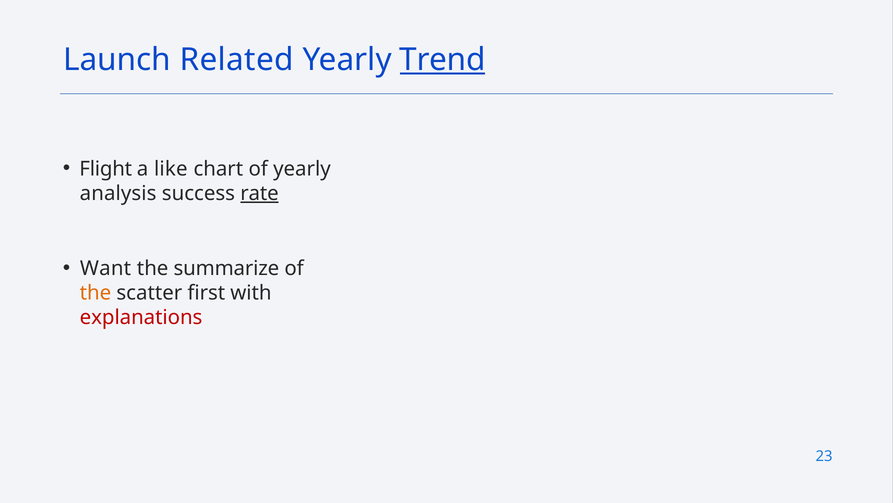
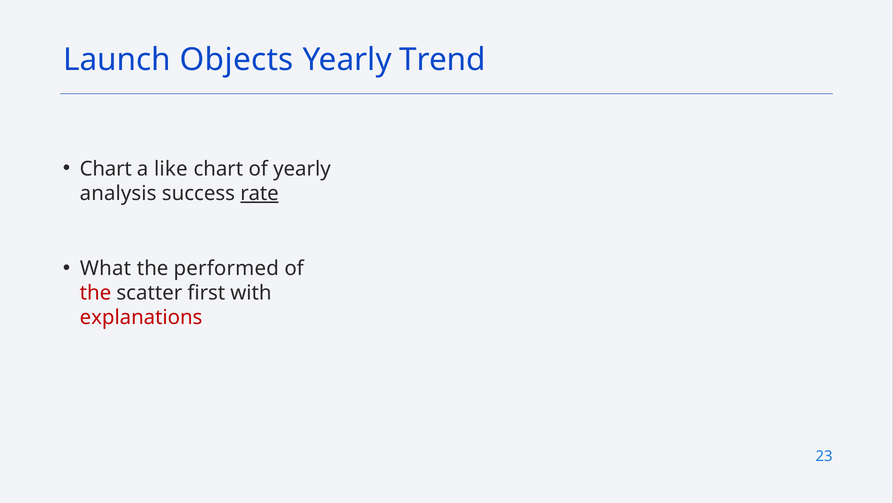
Related: Related -> Objects (237, 60)
Trend underline: present -> none (443, 60)
Flight: Flight -> Chart (106, 169)
Want: Want -> What (106, 268)
summarize: summarize -> performed (226, 268)
the colour: orange -> red (96, 293)
